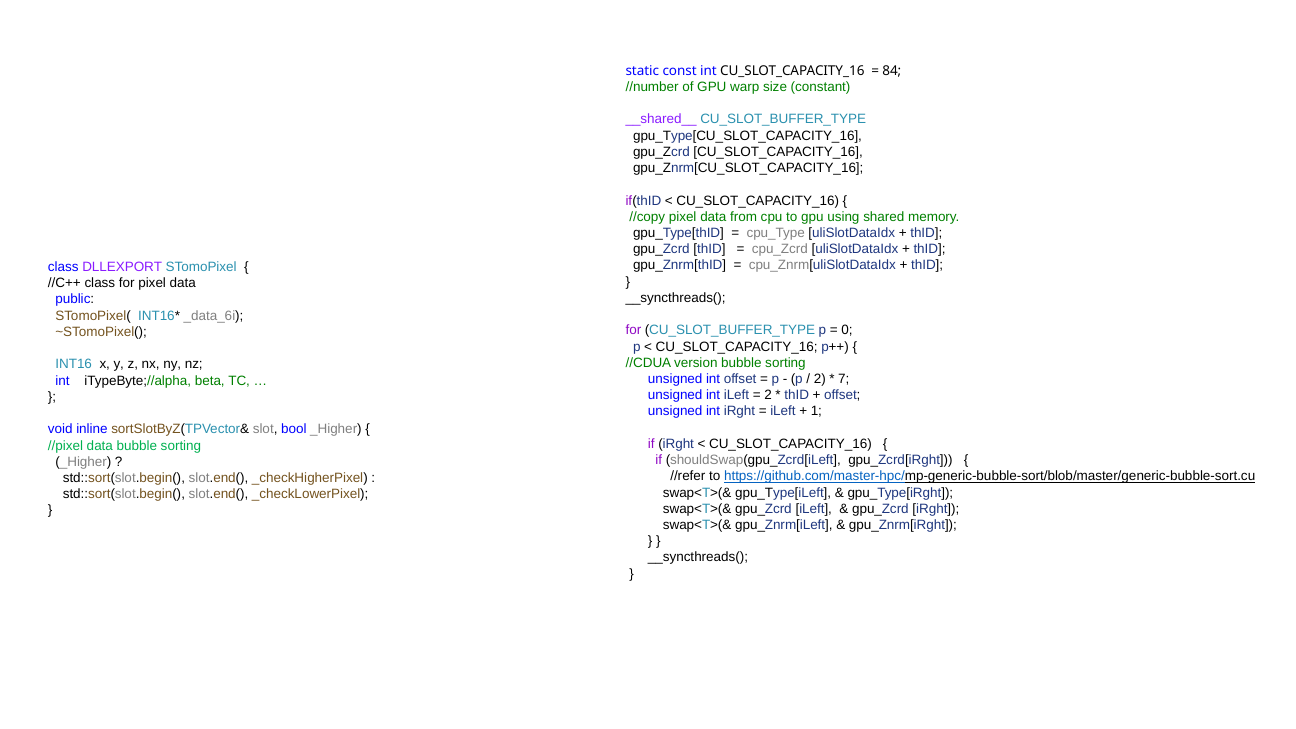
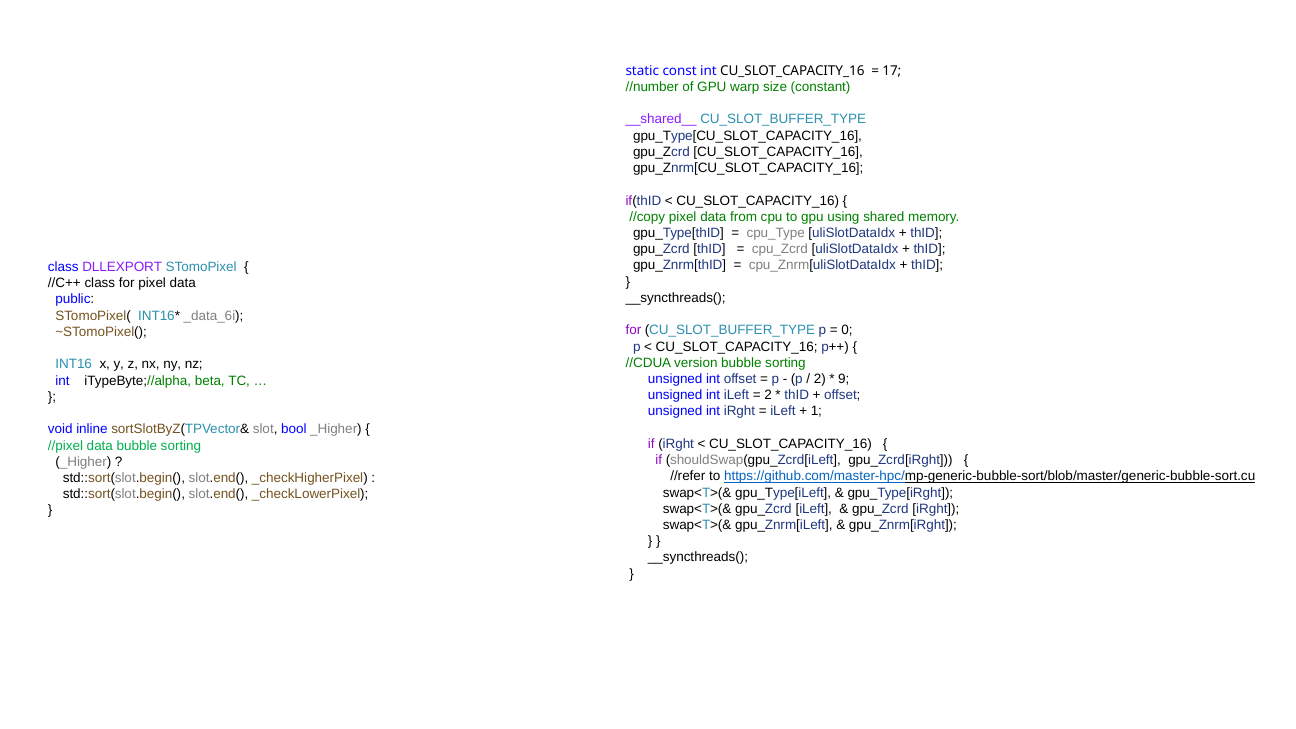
84: 84 -> 17 (892, 71)
7: 7 -> 9 (844, 379)
